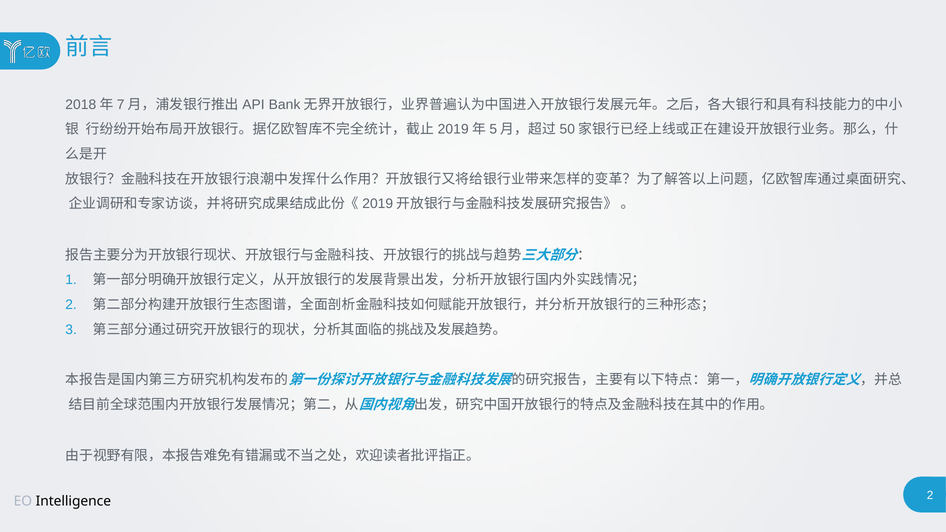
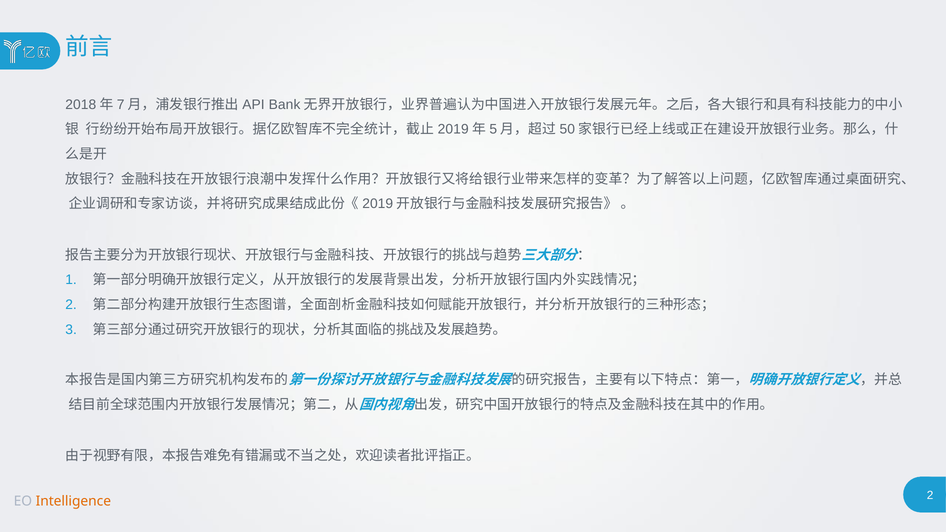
Intelligence colour: black -> orange (73, 501)
